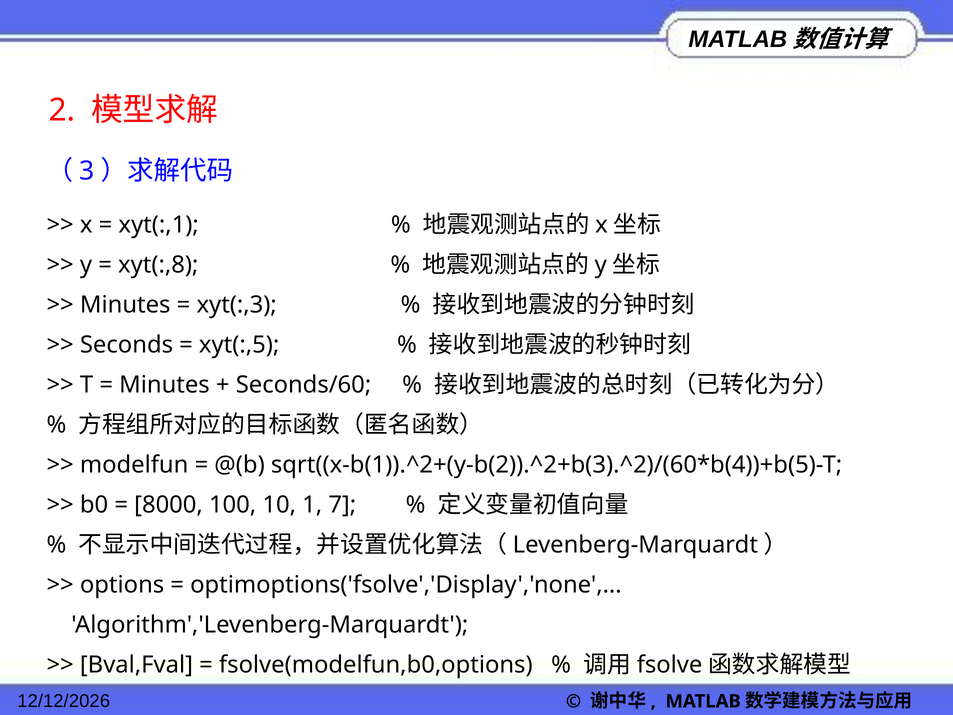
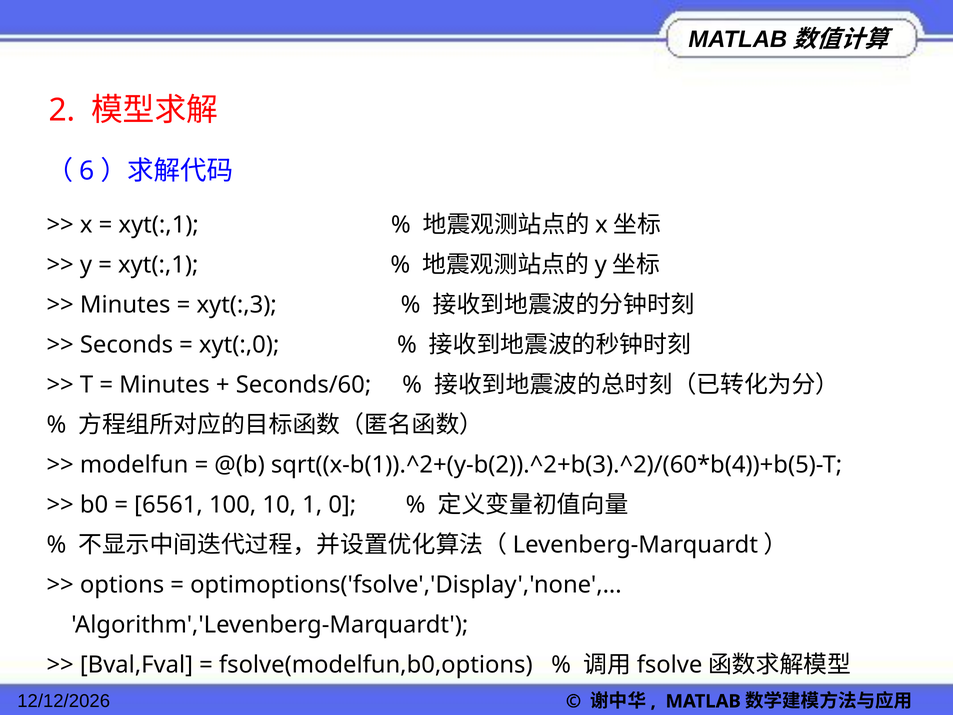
3: 3 -> 6 (87, 171)
xyt(:,8: xyt(:,8 -> xyt(:,1 (158, 265)
xyt(:,5: xyt(:,5 -> xyt(:,0 (239, 345)
8000: 8000 -> 6561 (169, 505)
7: 7 -> 0 (342, 505)
